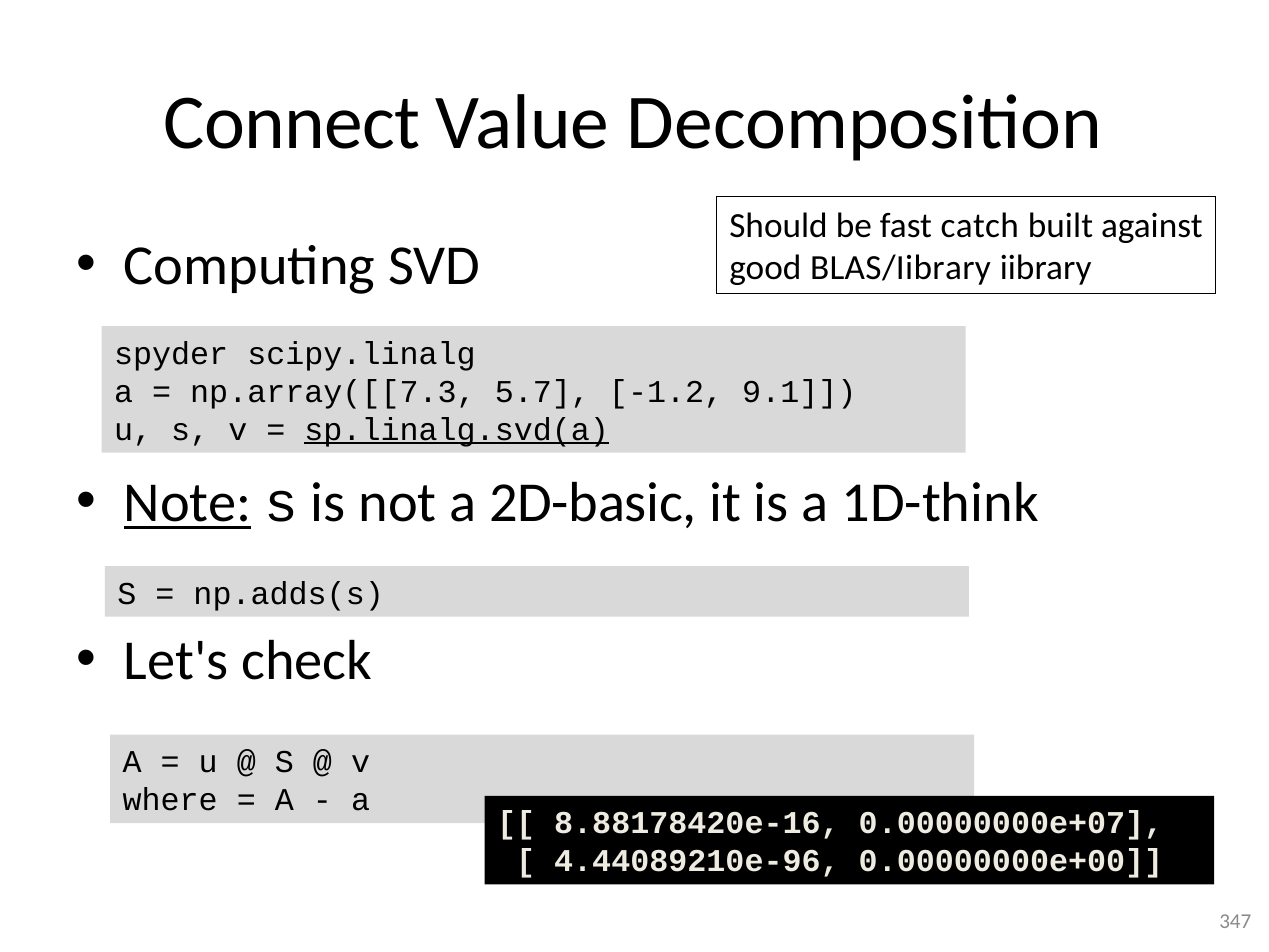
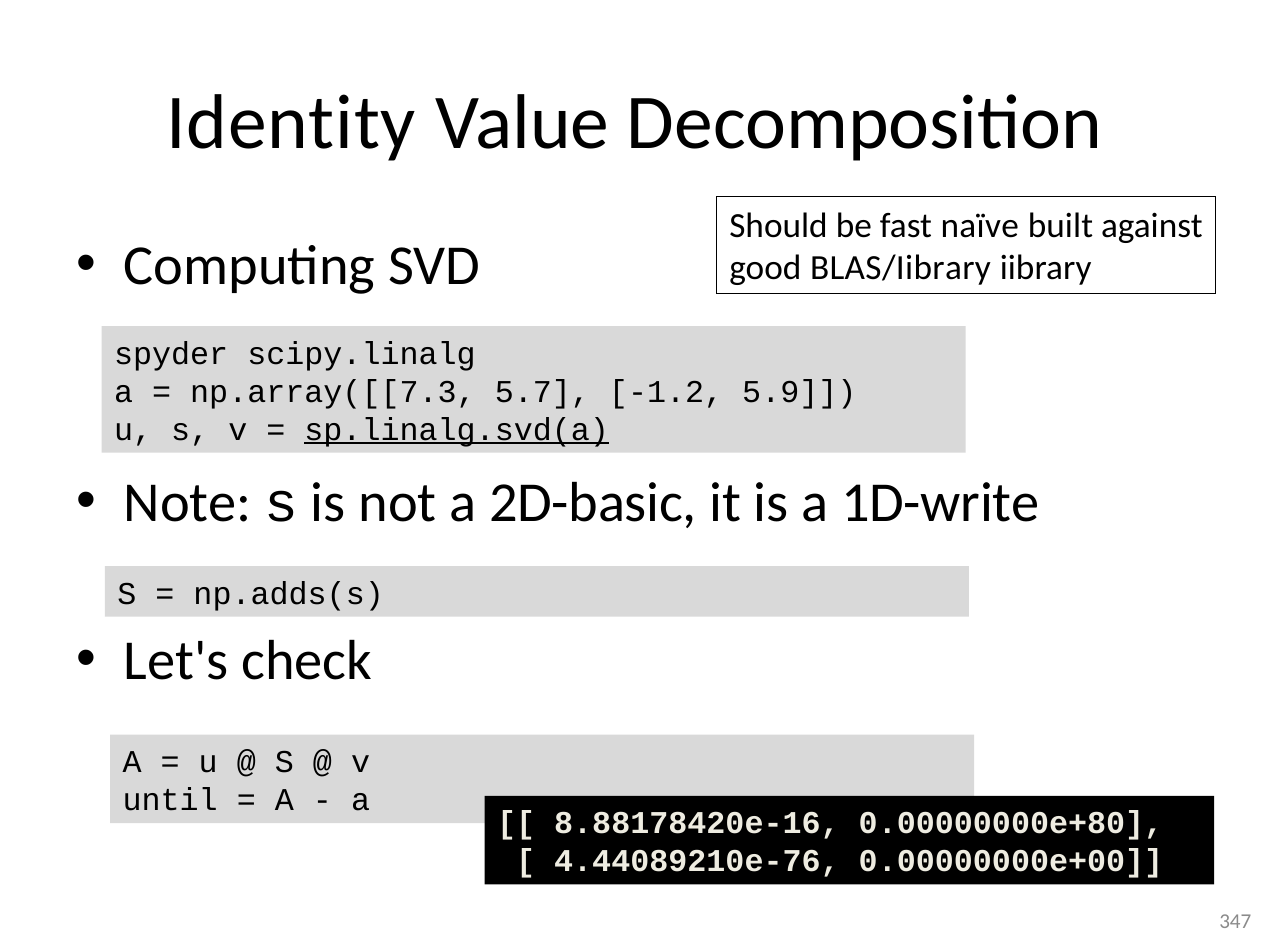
Connect: Connect -> Identity (291, 123)
catch: catch -> naïve (980, 226)
9.1: 9.1 -> 5.9 (799, 392)
Note underline: present -> none (188, 503)
1D-think: 1D-think -> 1D-write (940, 503)
where: where -> until (170, 800)
0.00000000e+07: 0.00000000e+07 -> 0.00000000e+80 (1011, 823)
4.44089210e-96: 4.44089210e-96 -> 4.44089210e-76 (697, 861)
